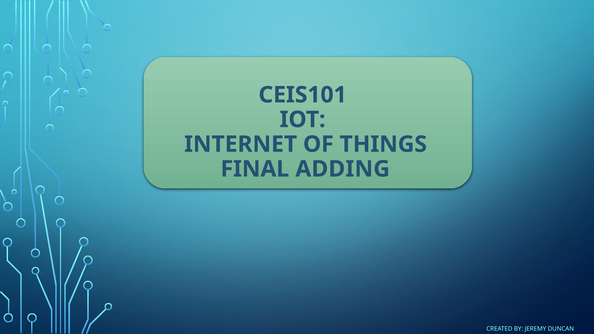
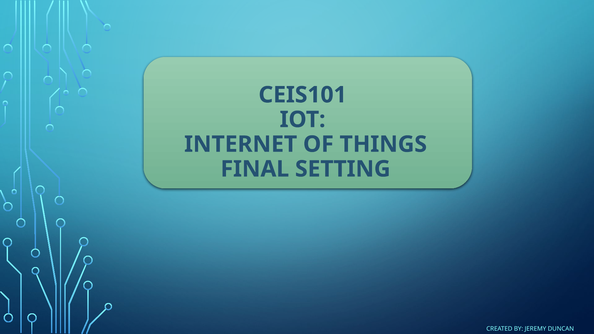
ADDING: ADDING -> SETTING (343, 169)
